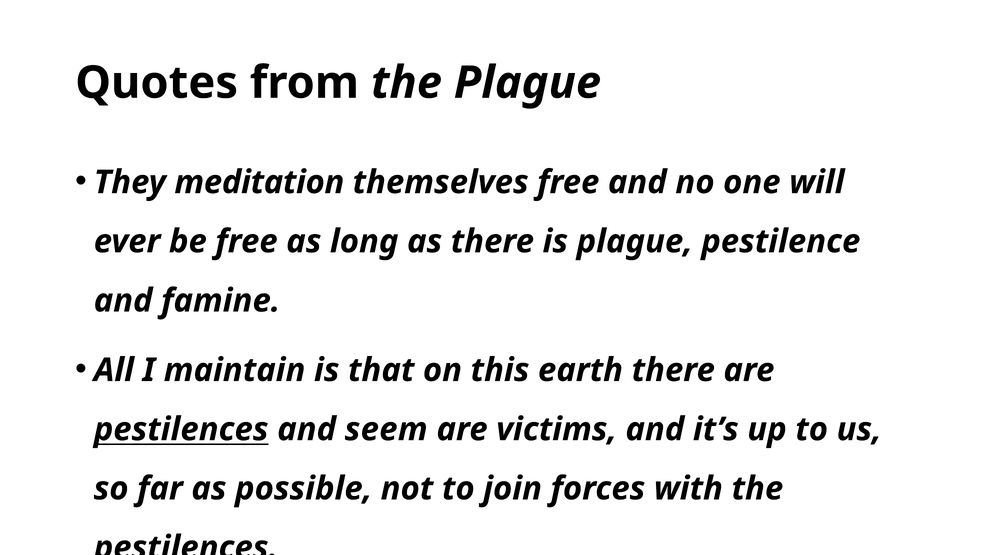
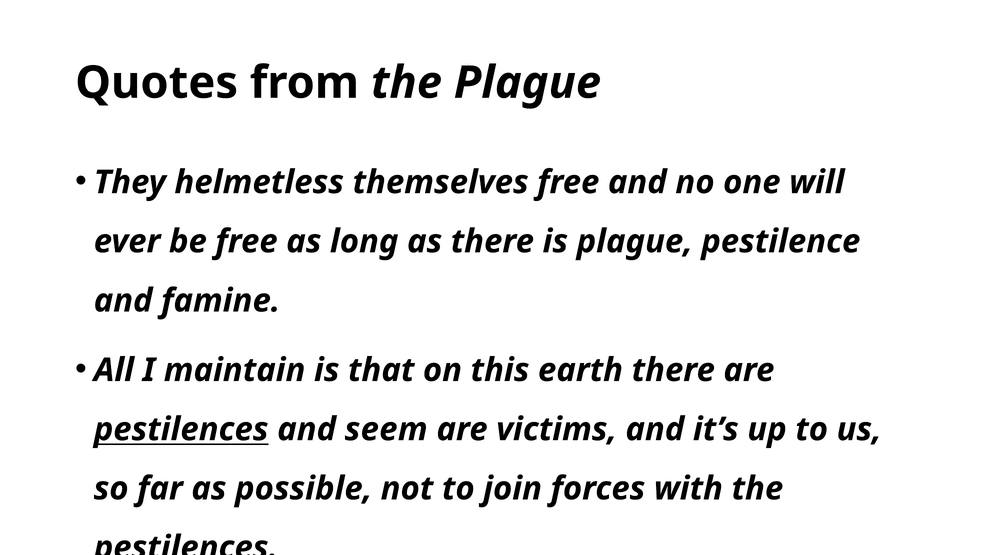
meditation: meditation -> helmetless (259, 182)
